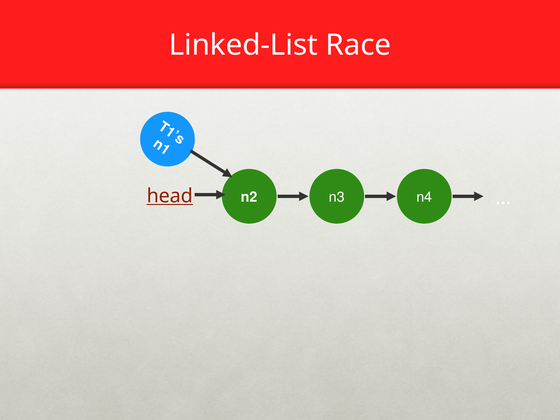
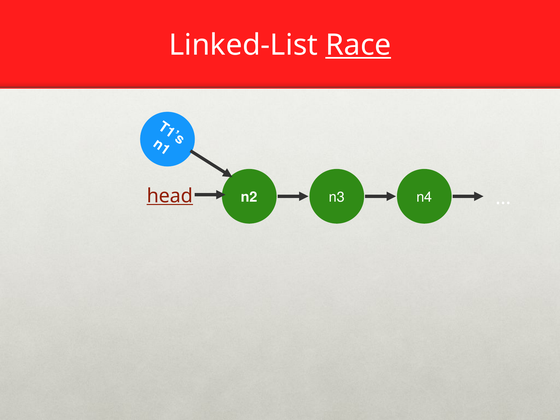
Race underline: none -> present (358, 45)
